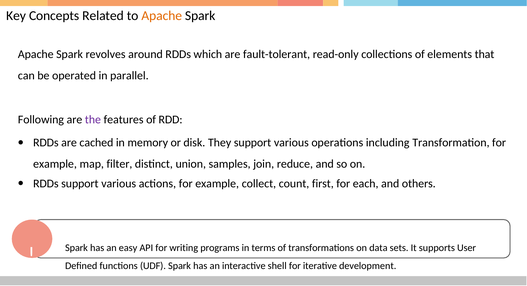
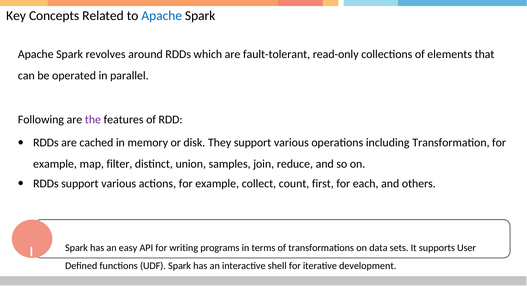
Apache colour: orange -> blue (162, 16)
